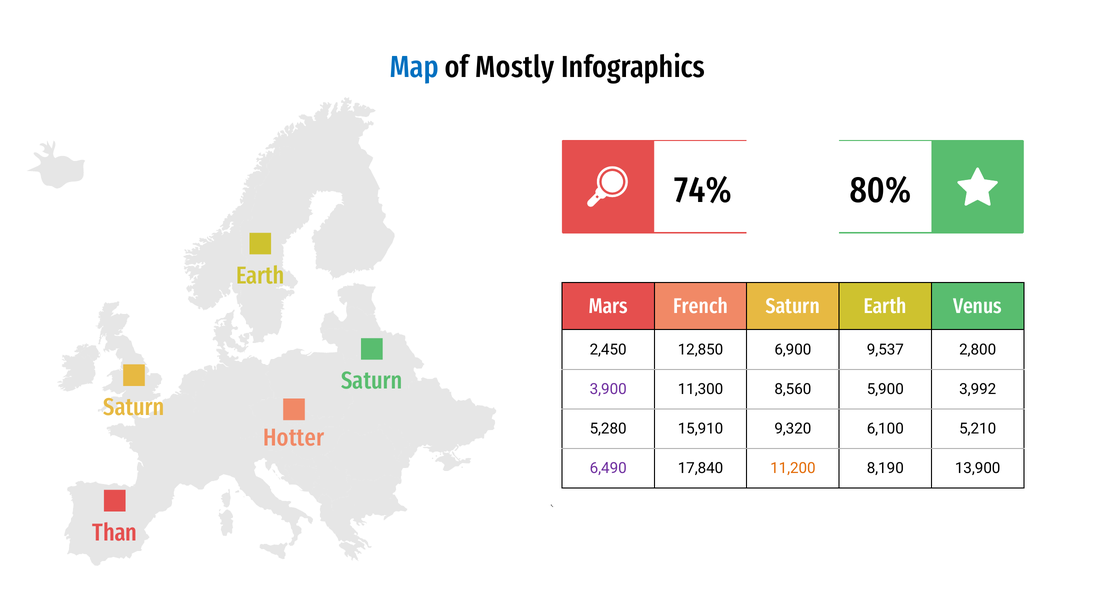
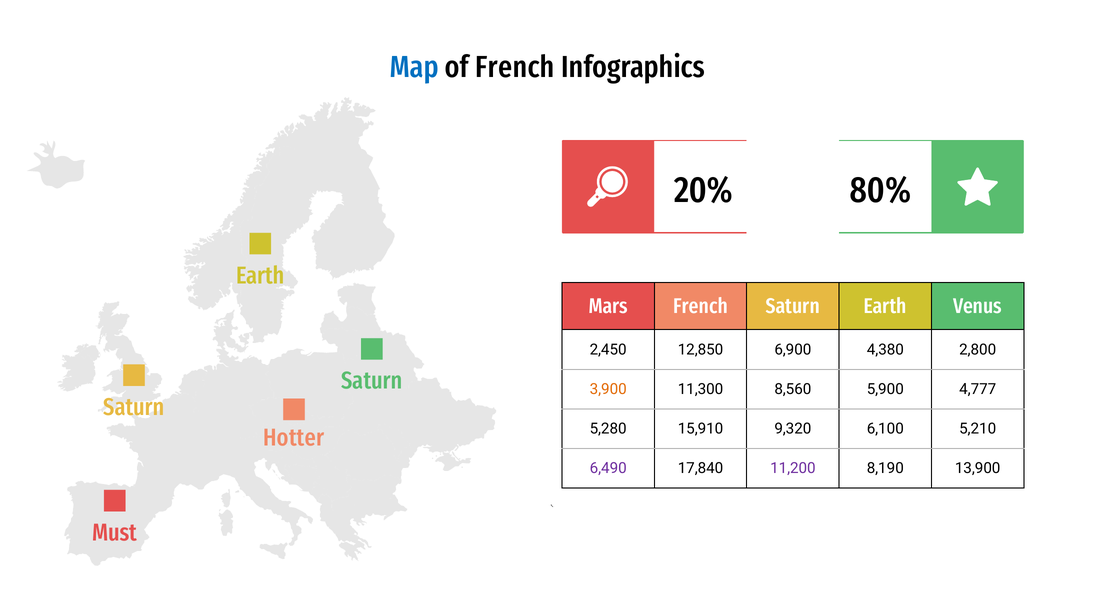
of Mostly: Mostly -> French (515, 67)
74%: 74% -> 20% (704, 190)
9,537: 9,537 -> 4,380 (885, 350)
3,900 colour: purple -> orange (608, 389)
3,992: 3,992 -> 4,777 (978, 389)
11,200 colour: orange -> purple (793, 468)
Than: Than -> Must (115, 532)
